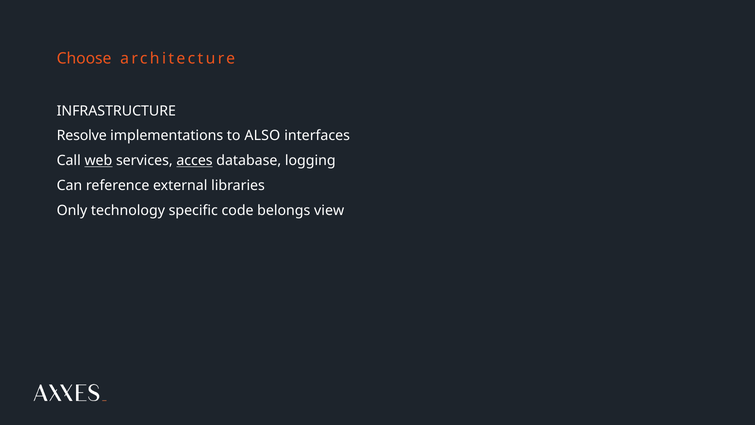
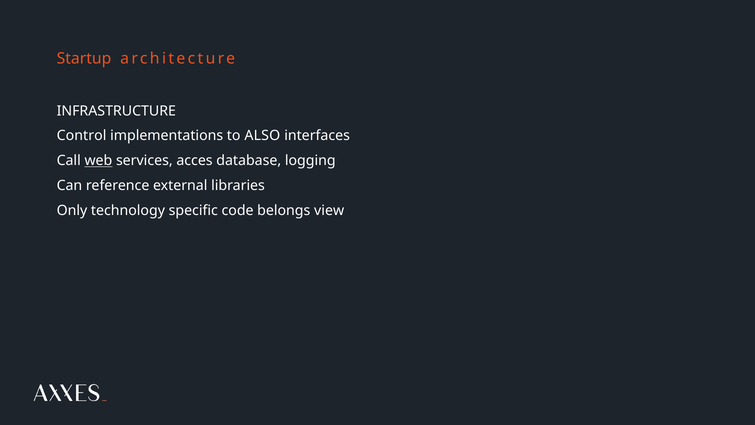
Choose: Choose -> Startup (84, 59)
Resolve: Resolve -> Control (82, 136)
acces underline: present -> none (195, 160)
